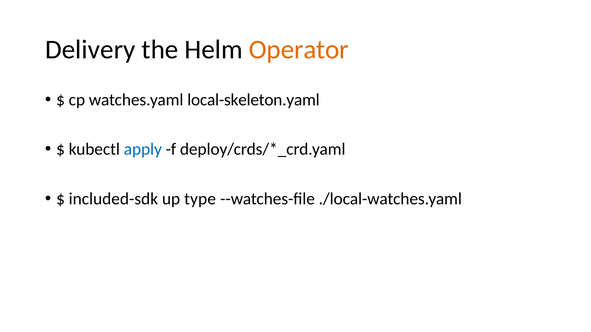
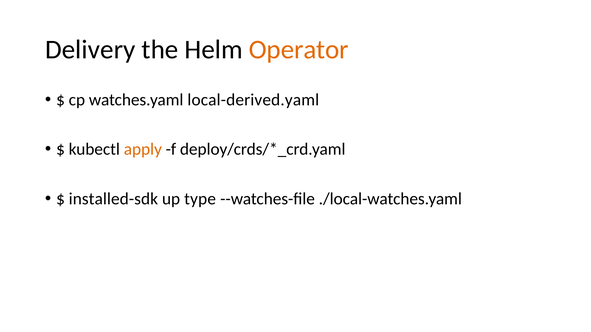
local-skeleton.yaml: local-skeleton.yaml -> local-derived.yaml (253, 100)
apply colour: blue -> orange (143, 149)
included-sdk: included-sdk -> installed-sdk (113, 199)
